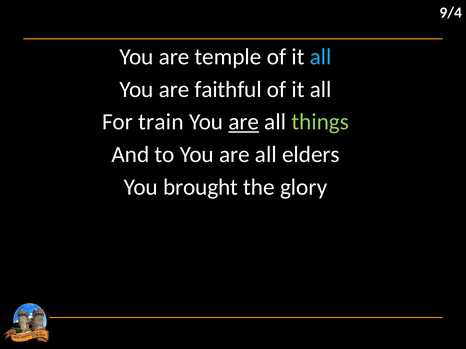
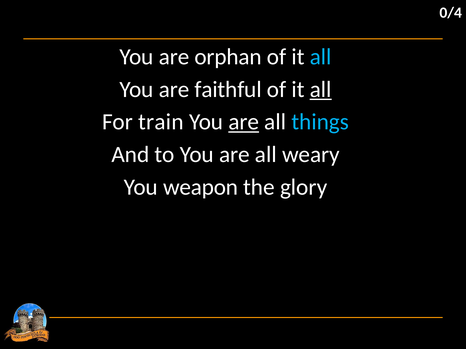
9/4: 9/4 -> 0/4 (451, 13)
temple: temple -> orphan (228, 57)
all underline: none -> present (321, 90)
things colour: light green -> light blue (320, 122)
elders: elders -> weary (311, 155)
brought: brought -> weapon (201, 187)
